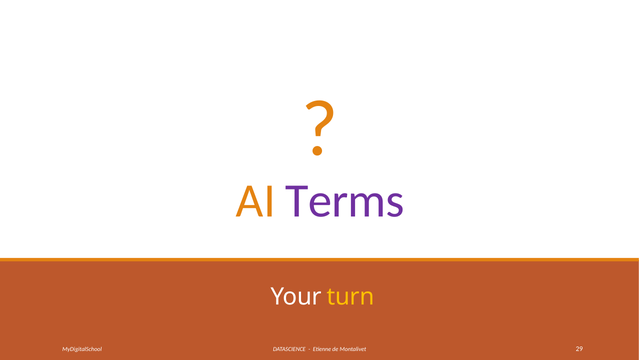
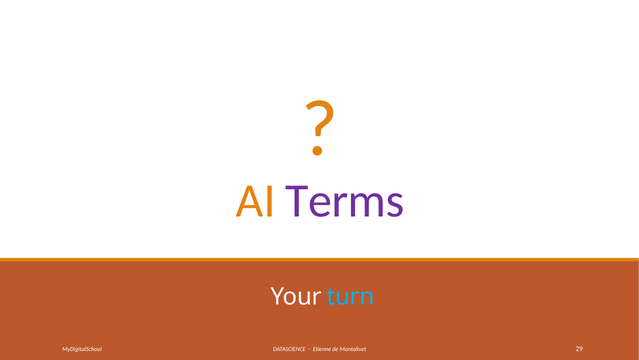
turn colour: yellow -> light blue (351, 296)
